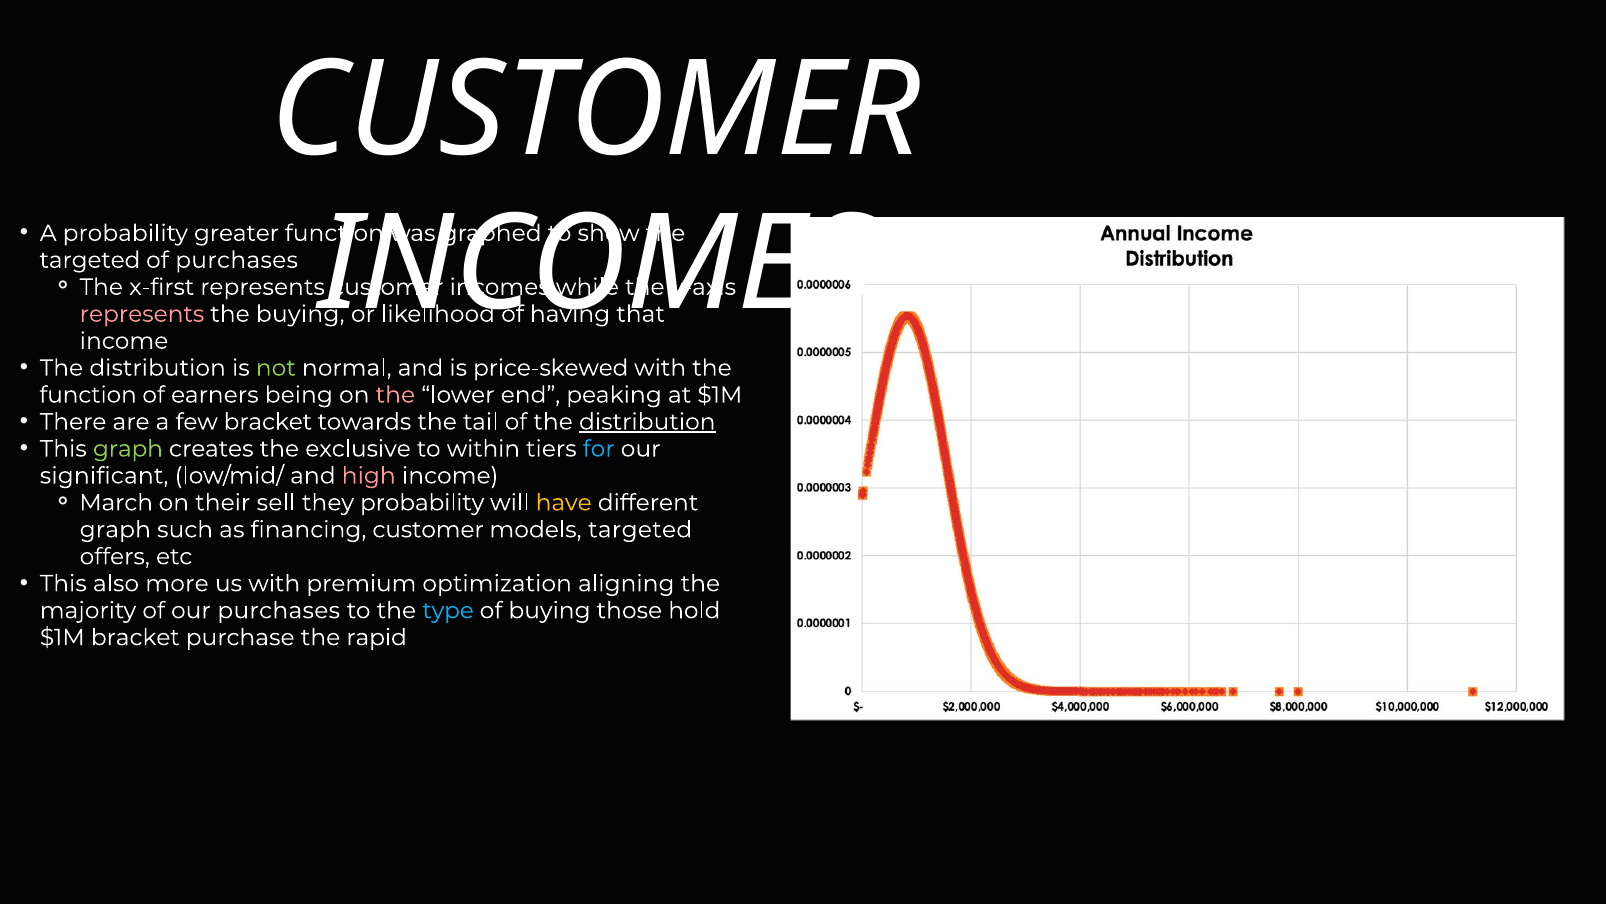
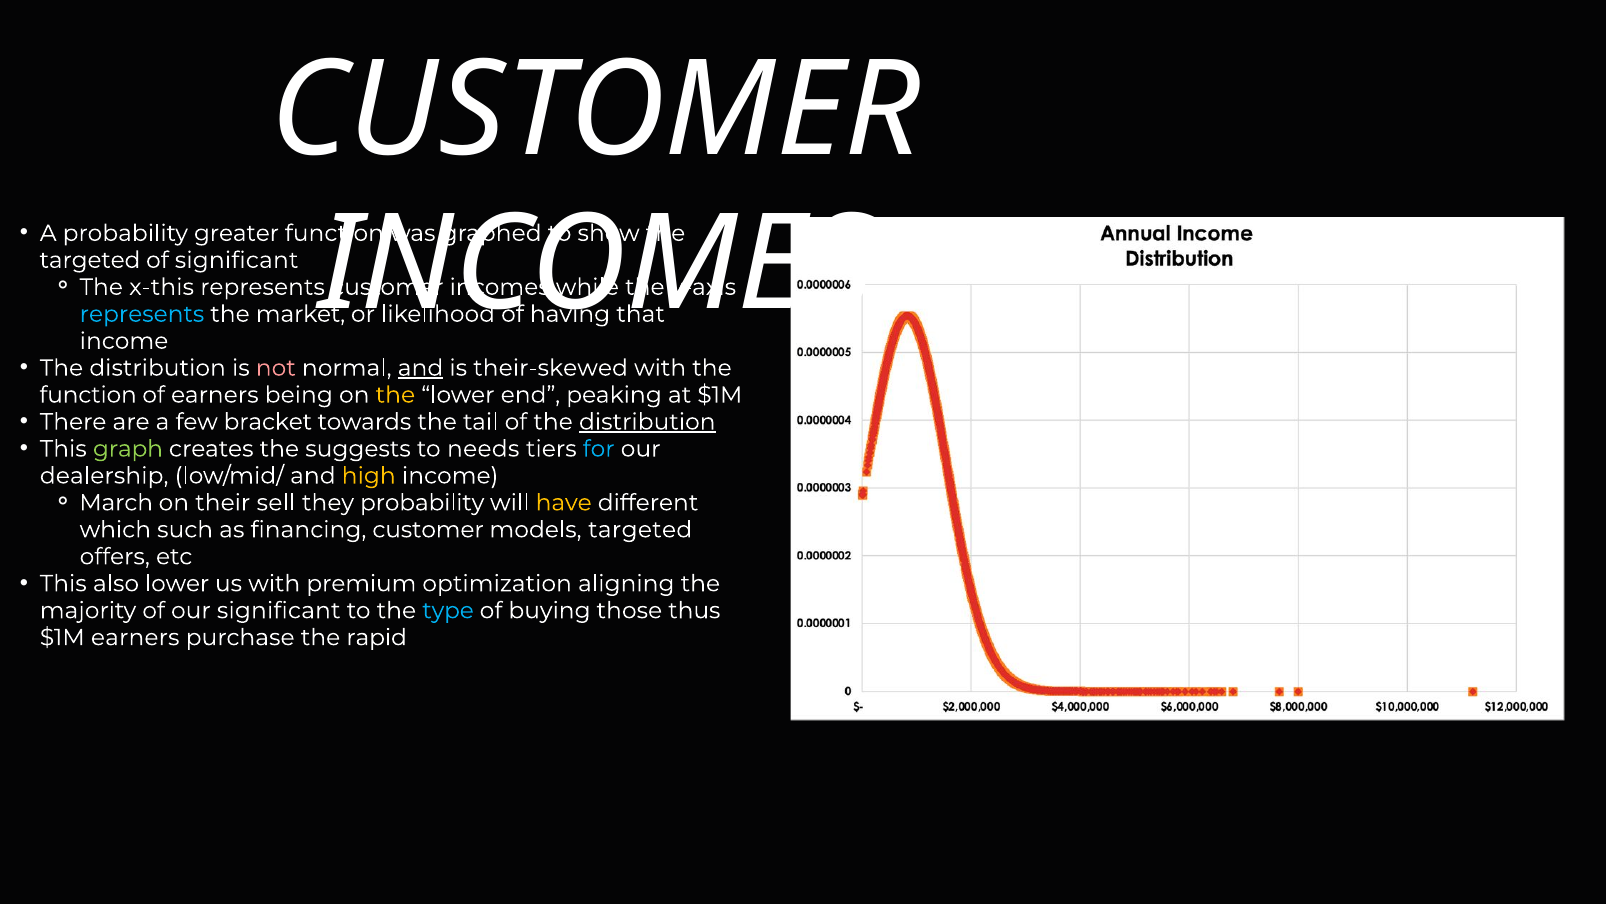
of purchases: purchases -> significant (237, 260)
x-first: x-first -> x-this (162, 287)
represents colour: pink -> light blue (142, 314)
the buying: buying -> market (300, 314)
not colour: light green -> pink (276, 368)
and underline: none -> present (420, 368)
price-skewed: price-skewed -> their-skewed (551, 368)
the colour: pink -> yellow (395, 395)
exclusive: exclusive -> suggests (358, 449)
within: within -> needs (483, 449)
significant: significant -> dealership (104, 475)
high colour: pink -> yellow (369, 475)
graph: graph -> which (115, 529)
also more: more -> lower (177, 583)
our purchases: purchases -> significant (279, 610)
hold: hold -> thus (694, 610)
$1M bracket: bracket -> earners (135, 637)
